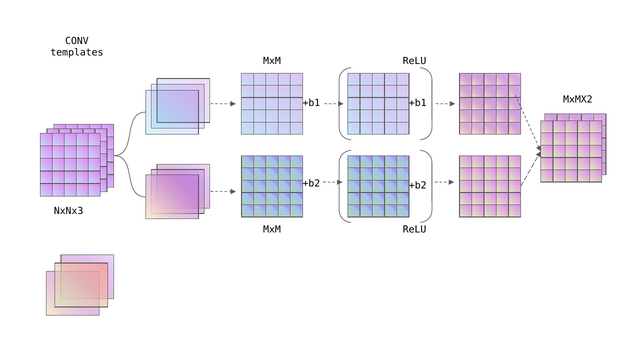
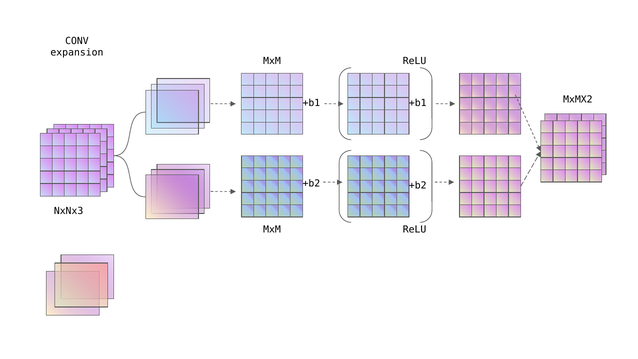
templates: templates -> expansion (77, 53)
